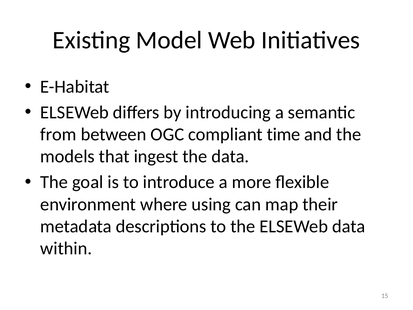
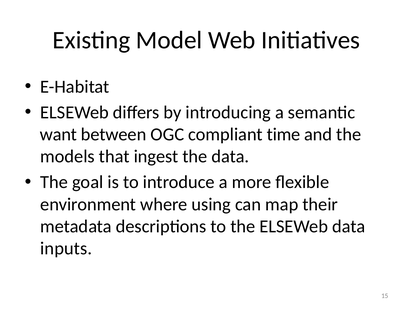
from: from -> want (58, 134)
within: within -> inputs (66, 248)
